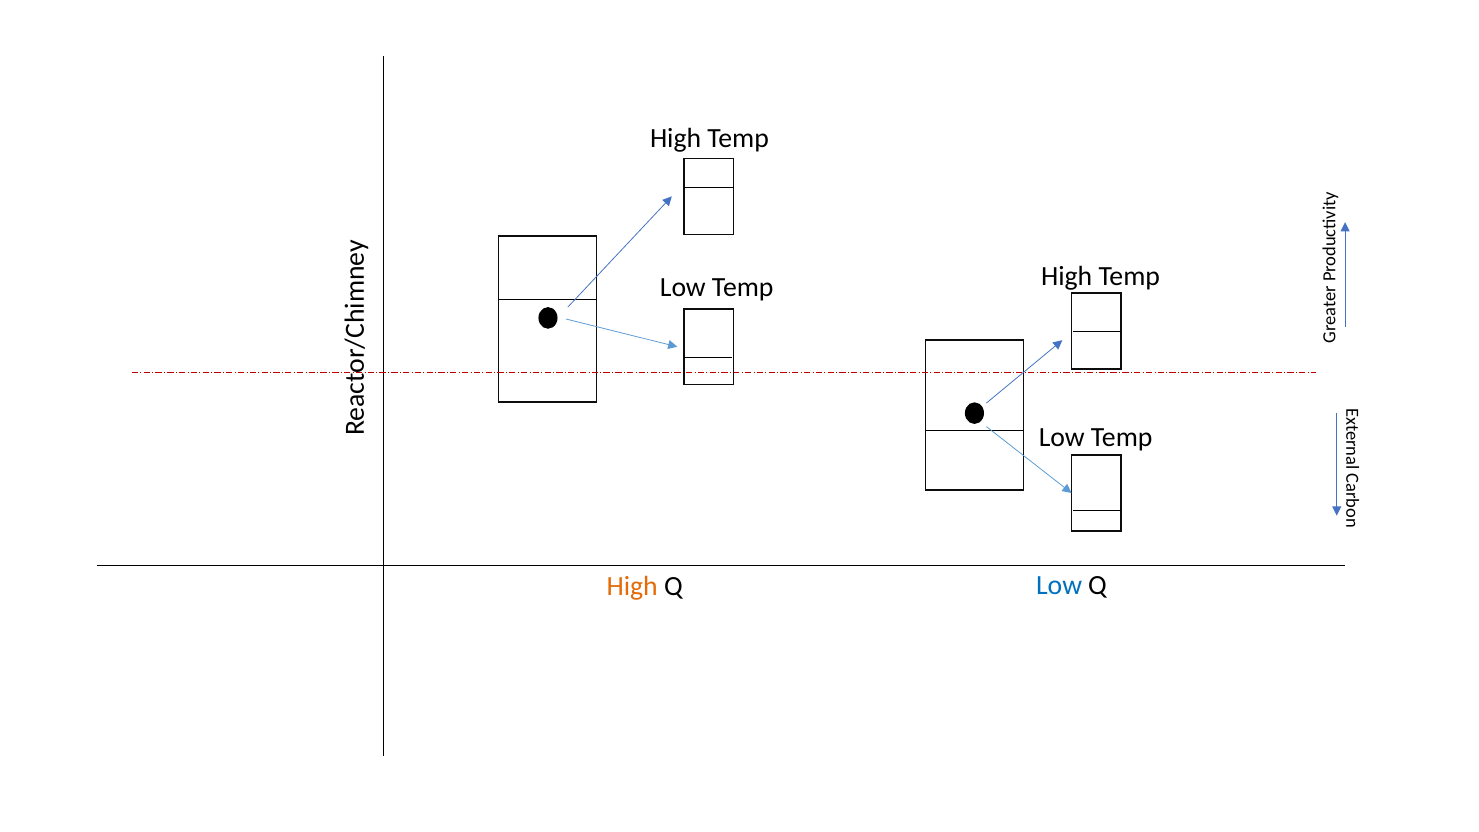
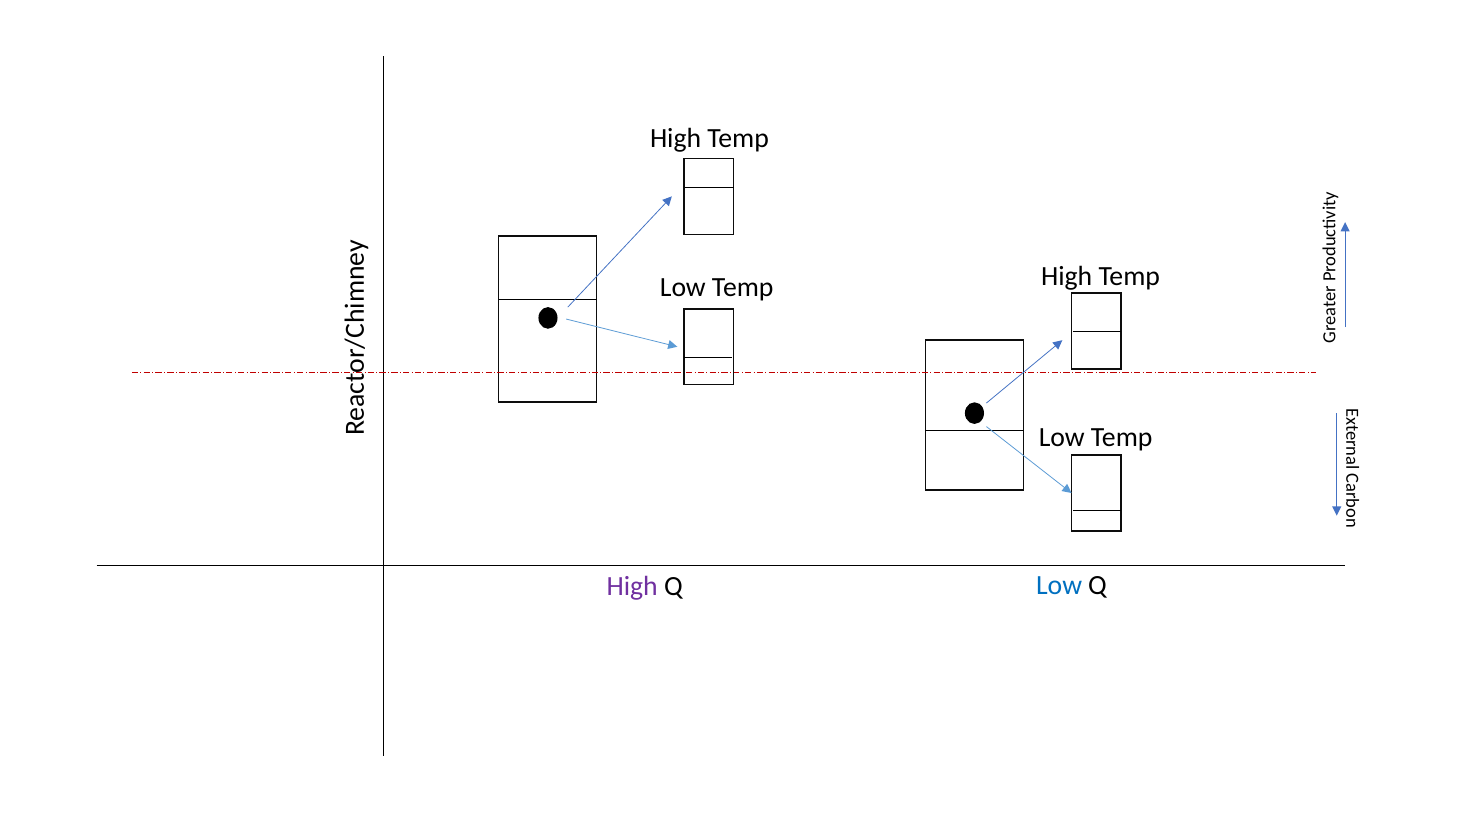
High colour: orange -> purple (632, 587)
